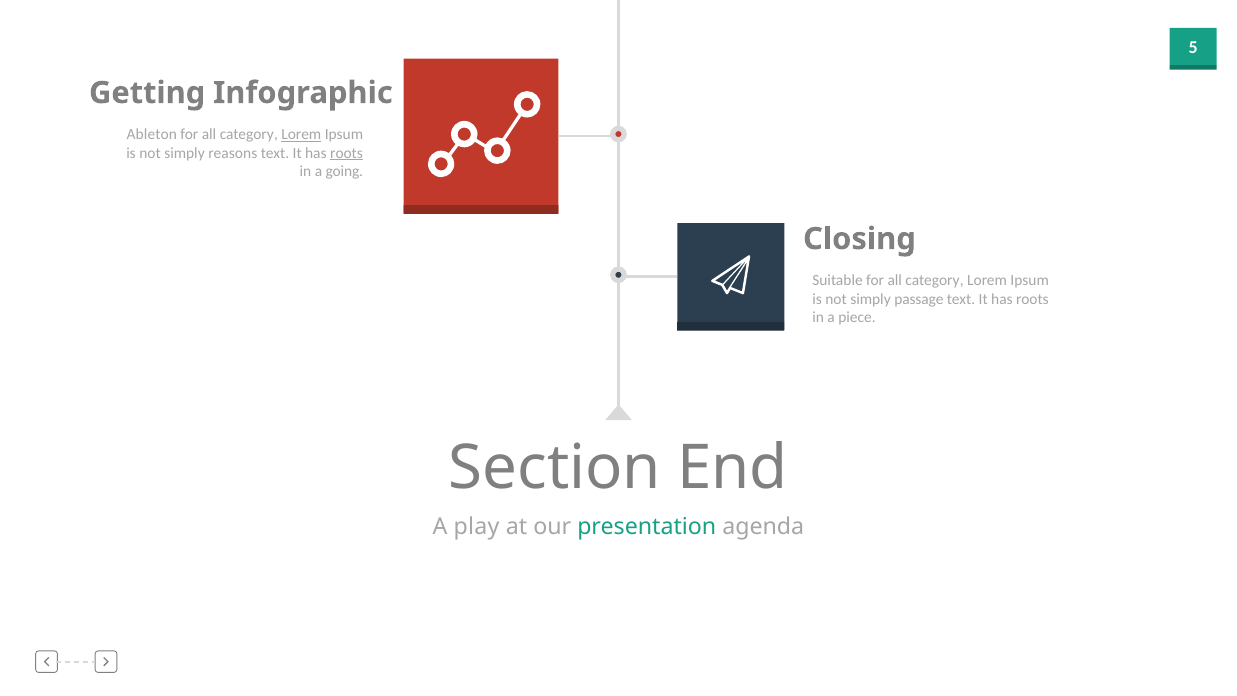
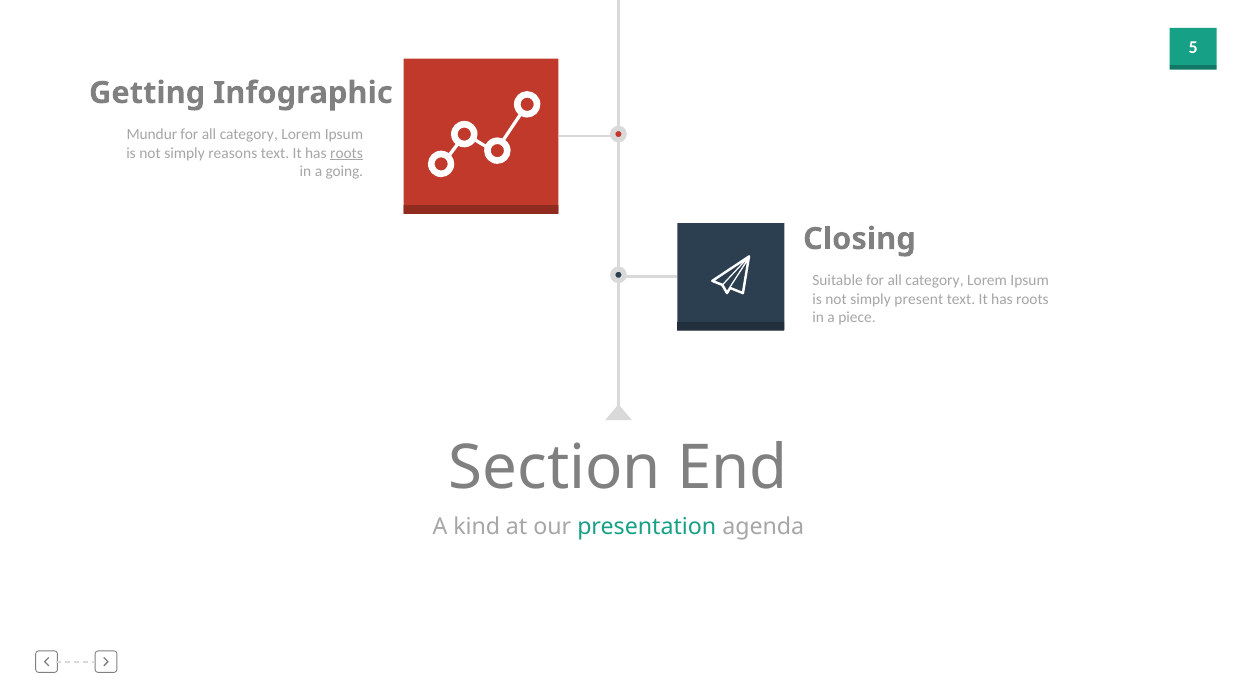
Ableton: Ableton -> Mundur (152, 134)
Lorem underline: present -> none (301, 134)
passage: passage -> present (919, 299)
play: play -> kind (477, 526)
